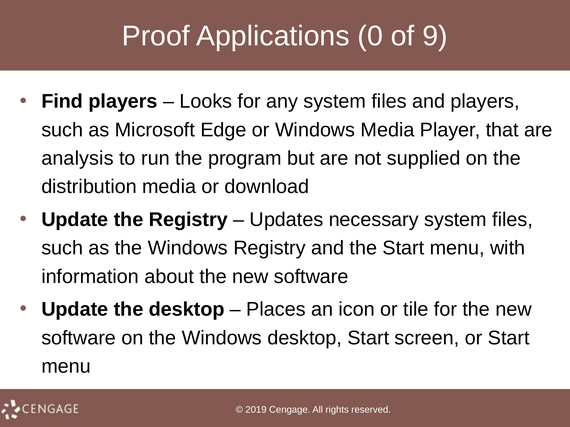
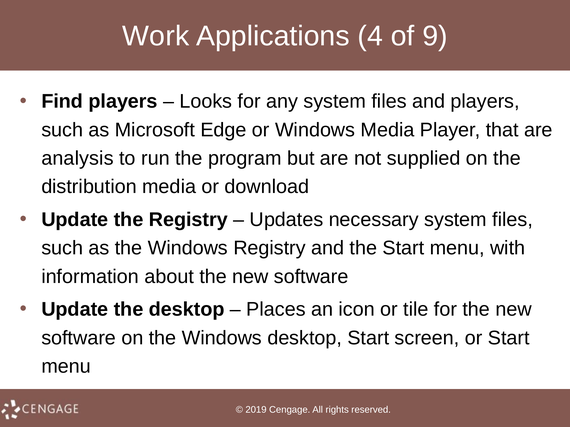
Proof: Proof -> Work (156, 36)
0: 0 -> 4 (370, 36)
